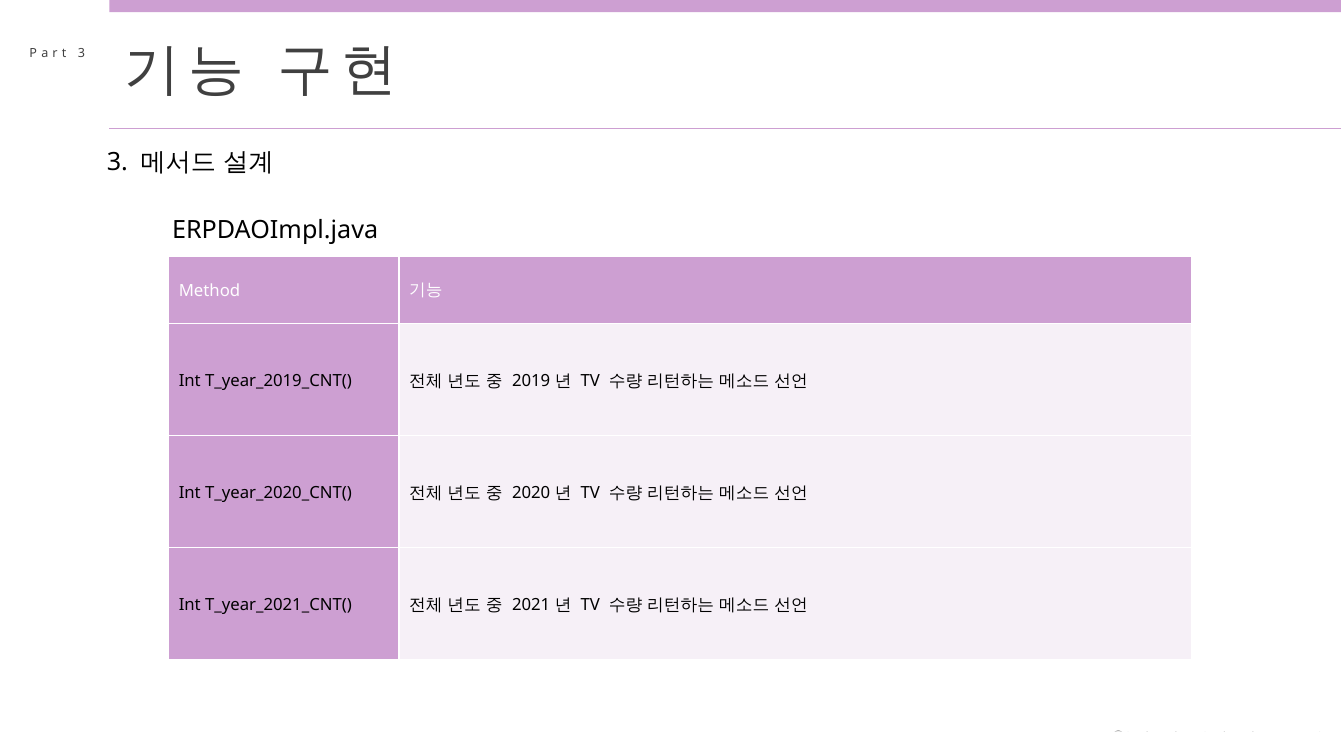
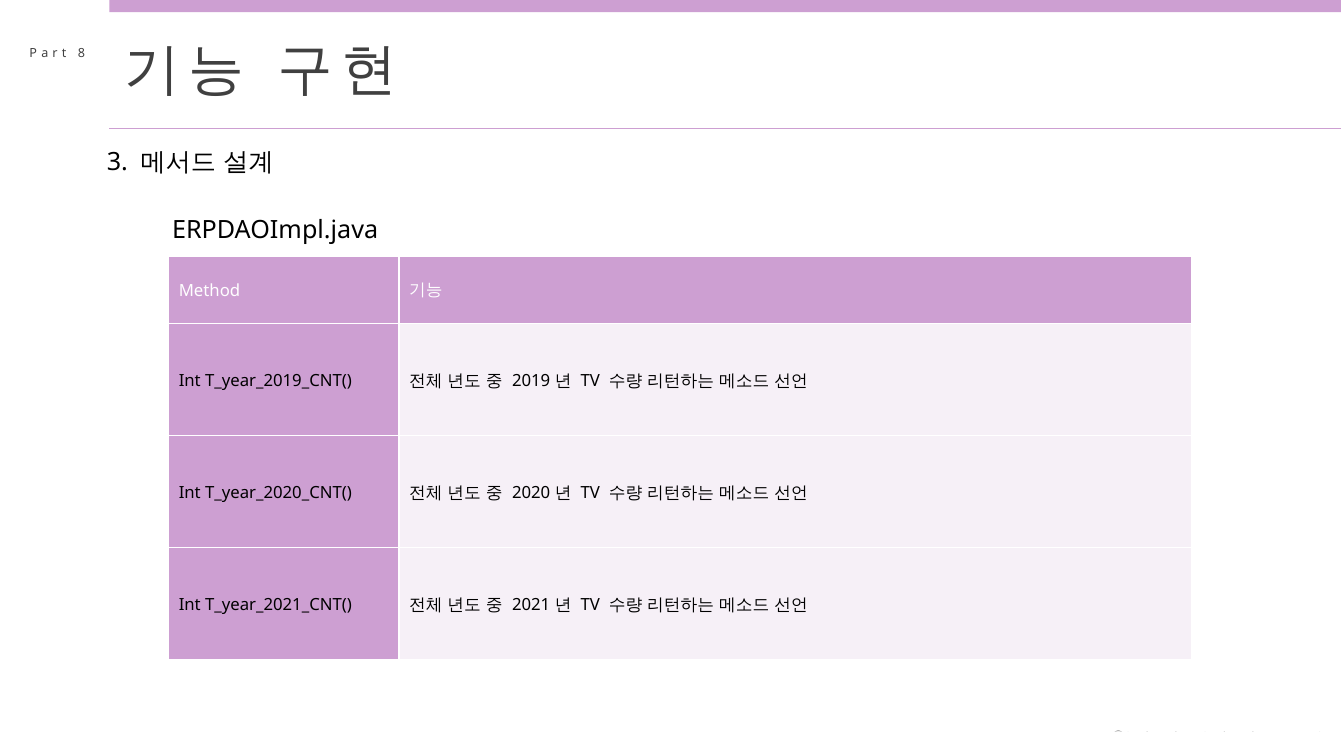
3: 3 -> 8 (82, 53)
